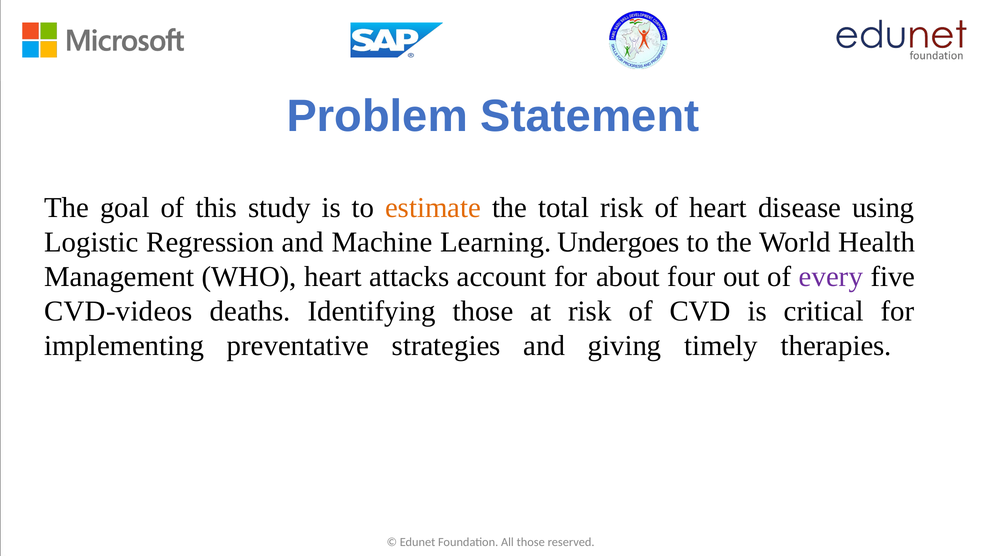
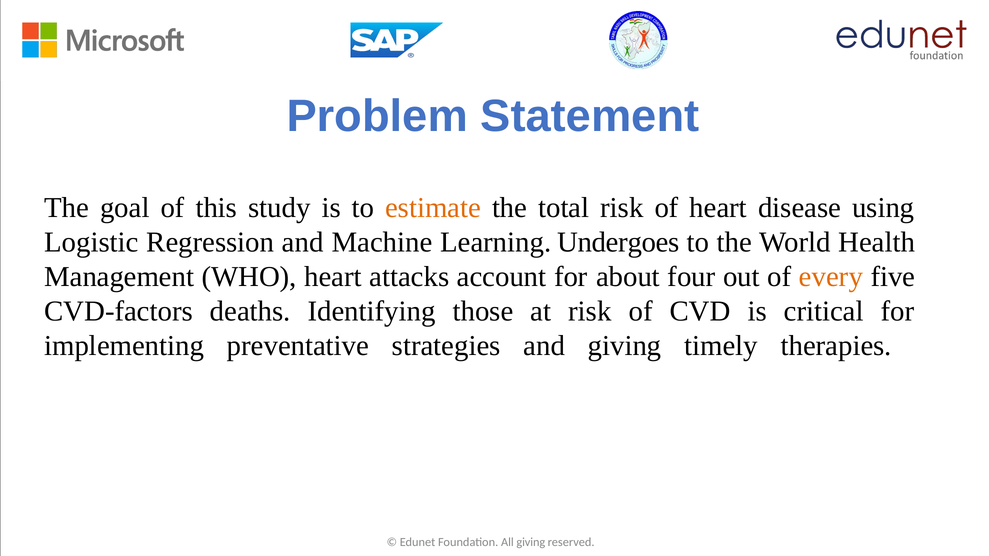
every colour: purple -> orange (831, 277)
CVD-videos: CVD-videos -> CVD-factors (119, 312)
All those: those -> giving (531, 542)
